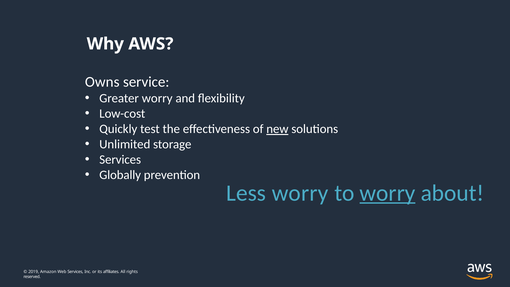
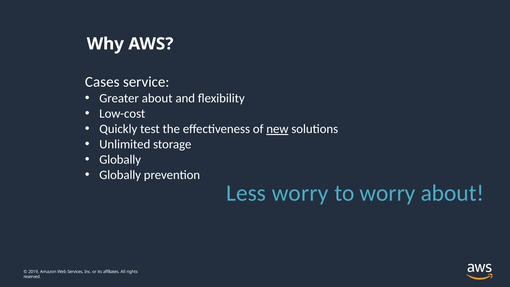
Owns: Owns -> Cases (102, 82)
Greater worry: worry -> about (157, 98)
Services: Services -> Globally (120, 160)
worry underline: present -> none (387, 193)
